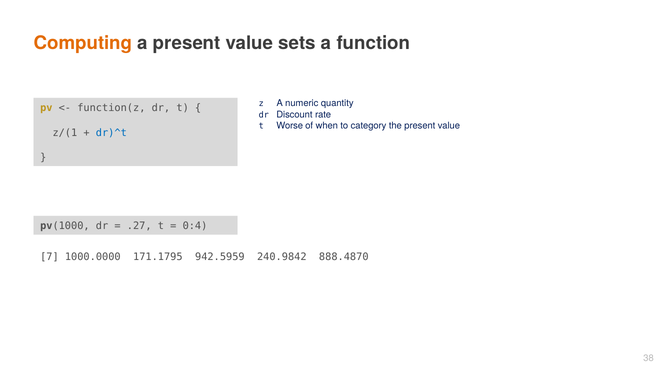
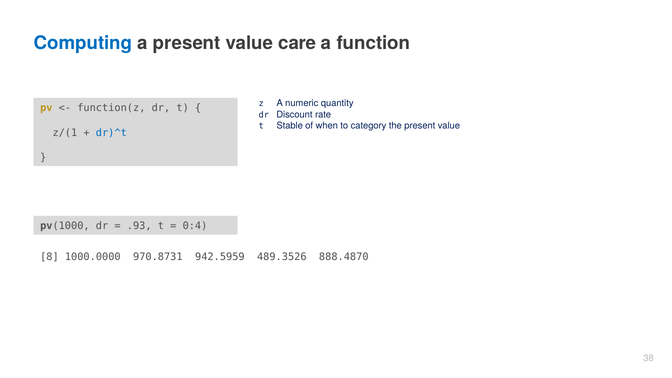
Computing colour: orange -> blue (83, 43)
sets: sets -> care (297, 43)
Worse: Worse -> Stable (290, 126)
.27: .27 -> .93 (139, 226)
7: 7 -> 8 (49, 257)
171.1795: 171.1795 -> 970.8731 (158, 257)
240.9842: 240.9842 -> 489.3526 (282, 257)
